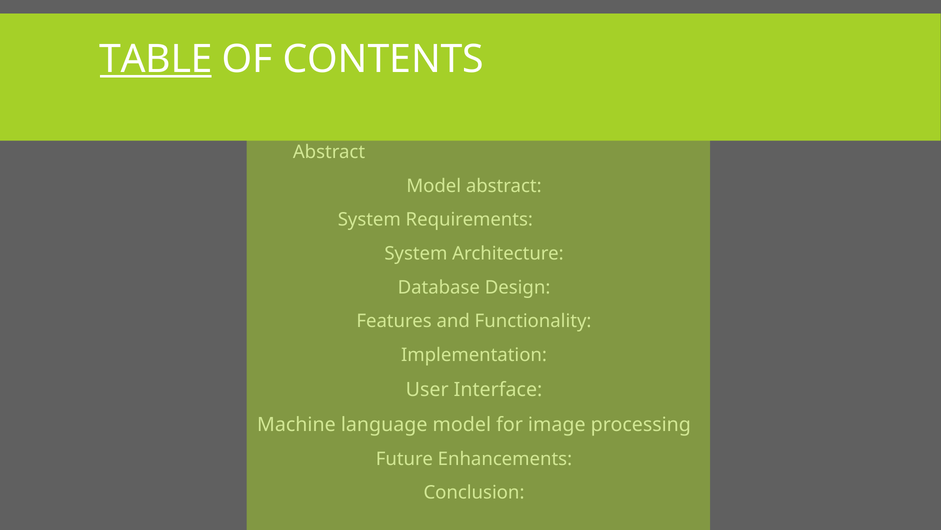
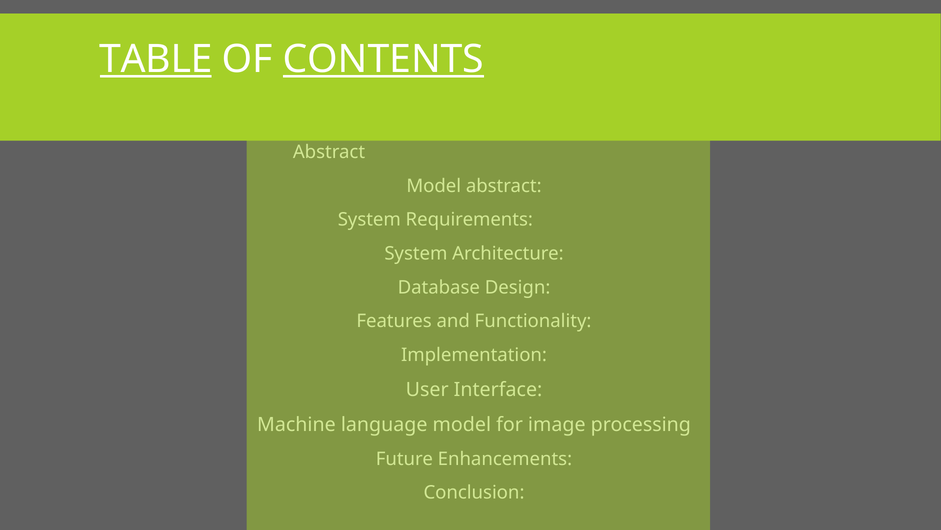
CONTENTS underline: none -> present (383, 59)
